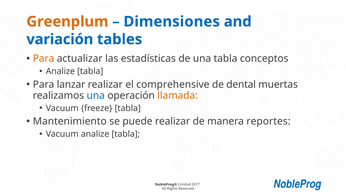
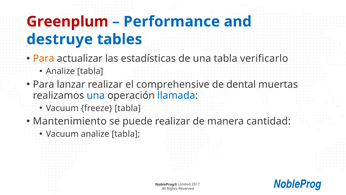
Greenplum colour: orange -> red (67, 22)
Dimensiones: Dimensiones -> Performance (172, 22)
variación: variación -> destruye (60, 39)
conceptos: conceptos -> verificarlo (264, 58)
llamada colour: orange -> blue (178, 95)
reportes: reportes -> cantidad (269, 121)
